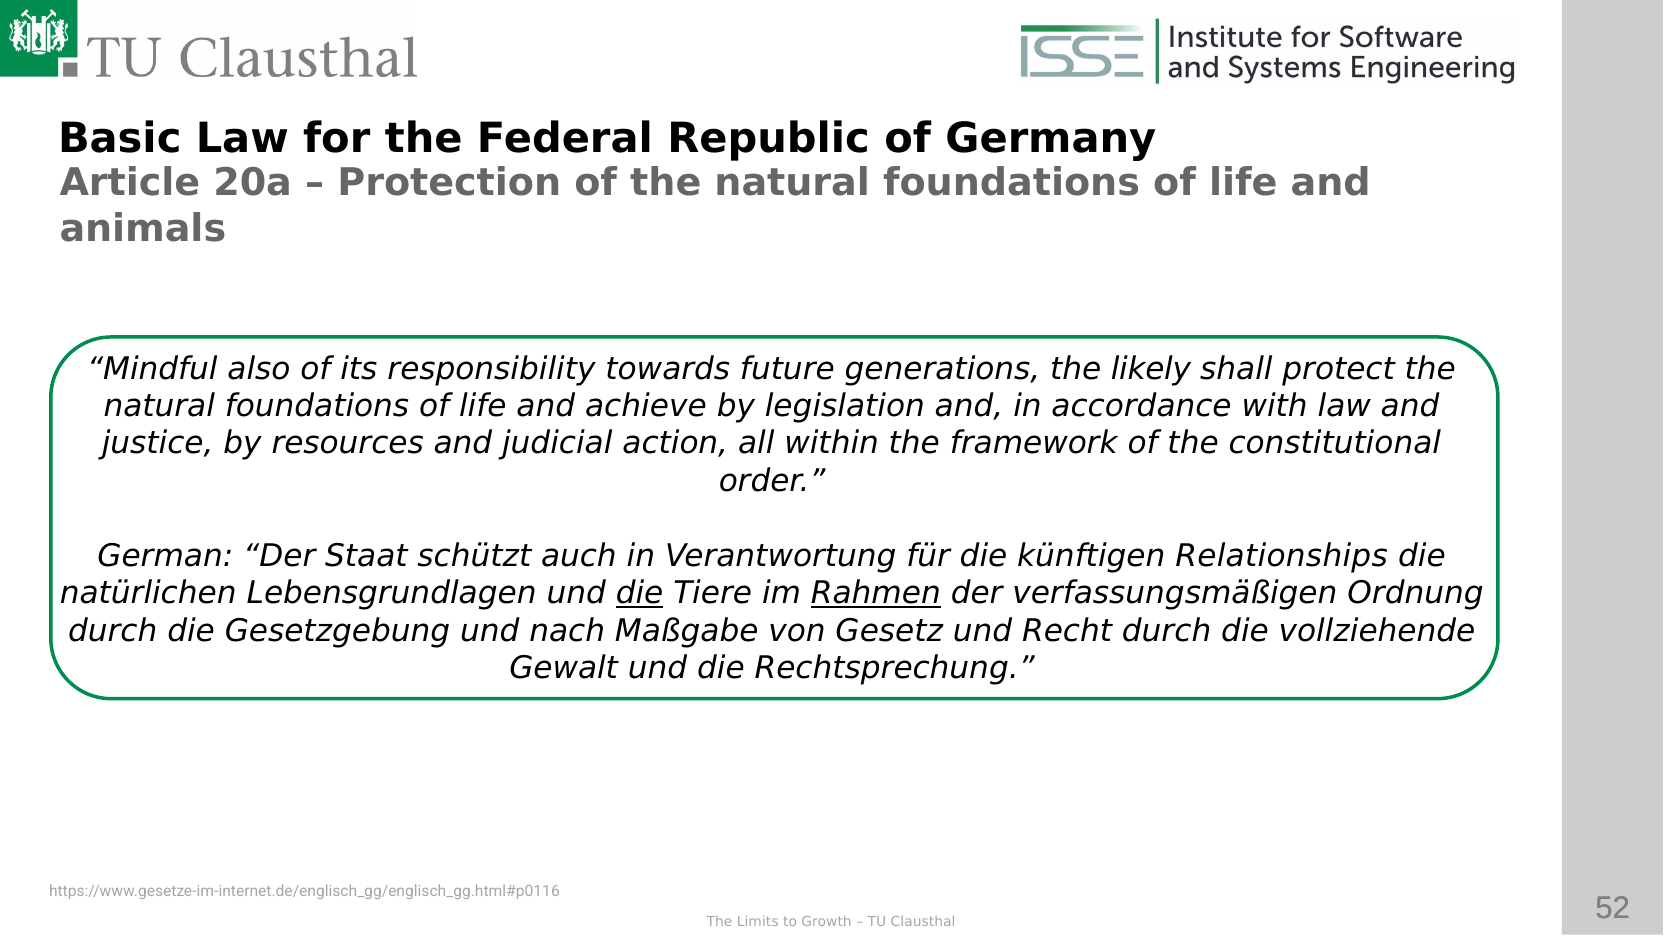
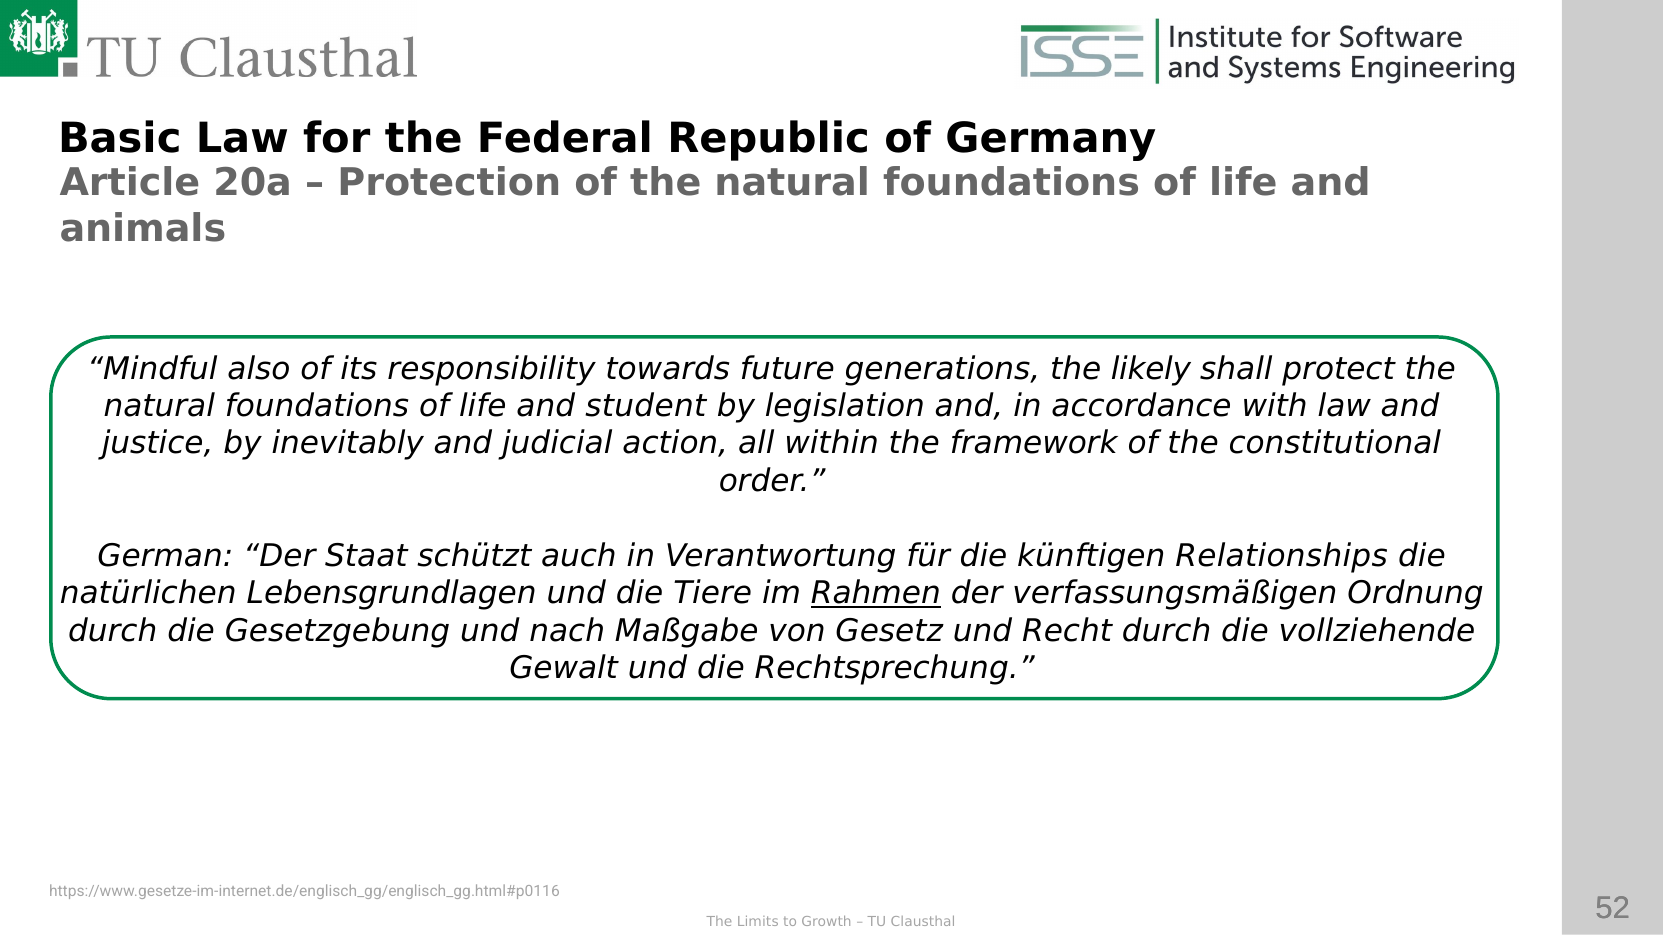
achieve: achieve -> student (646, 406)
resources: resources -> inevitably (348, 444)
die underline: present -> none (640, 593)
